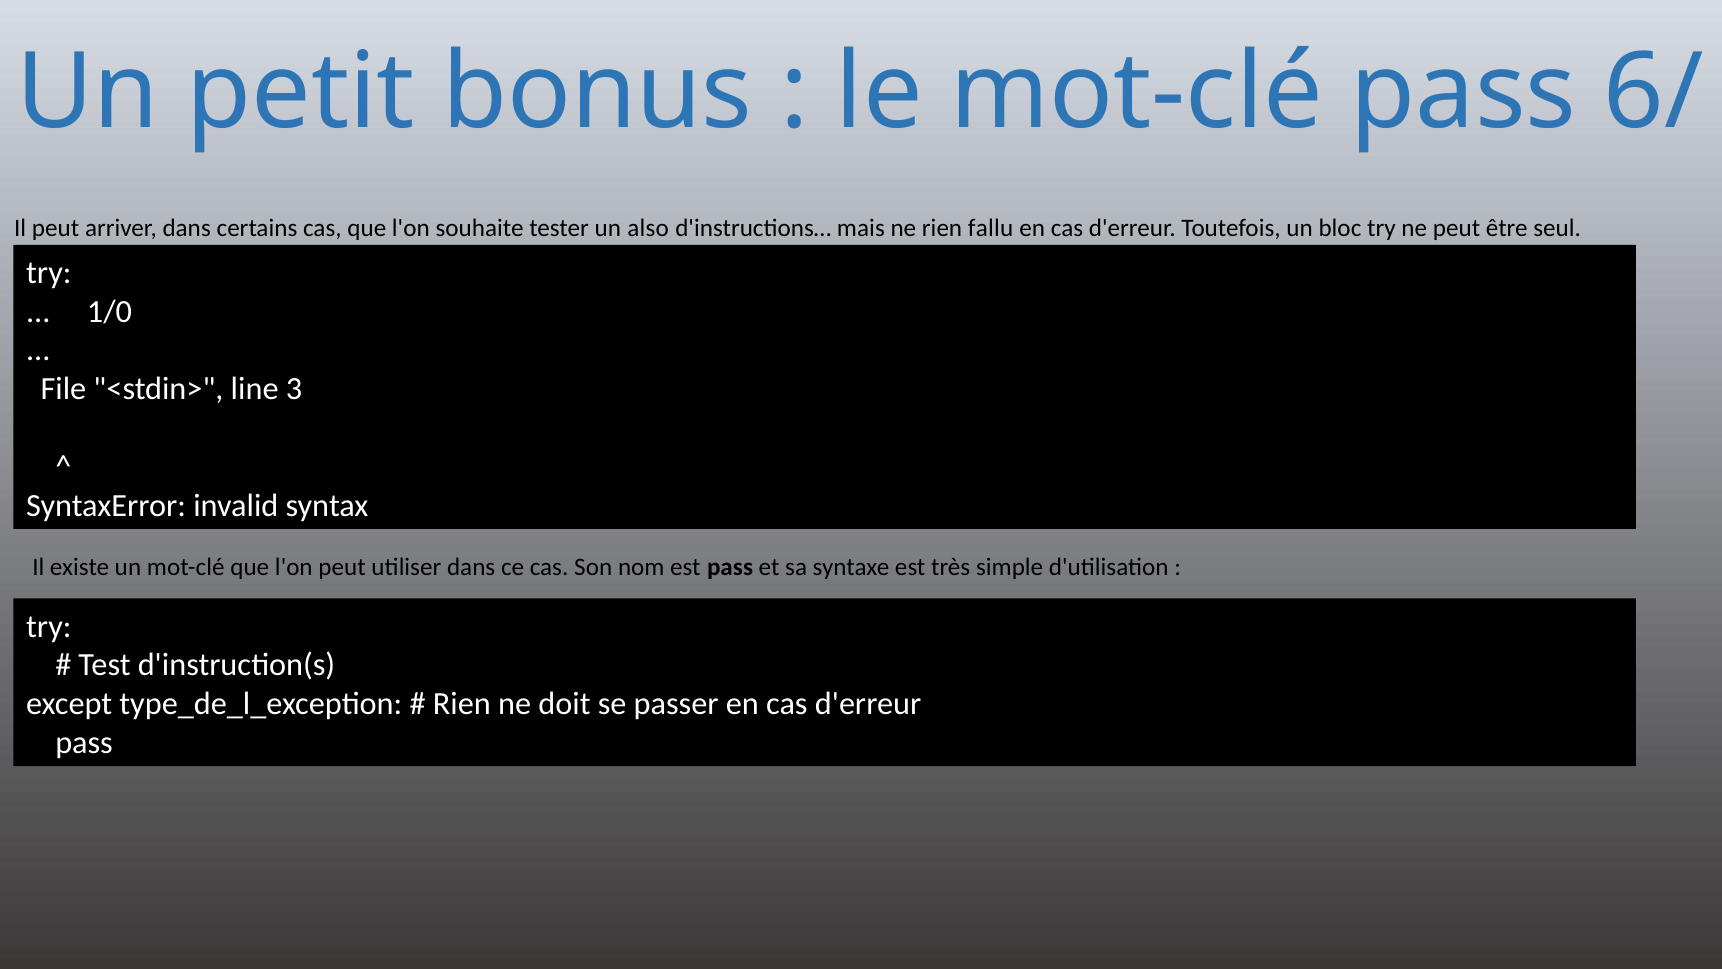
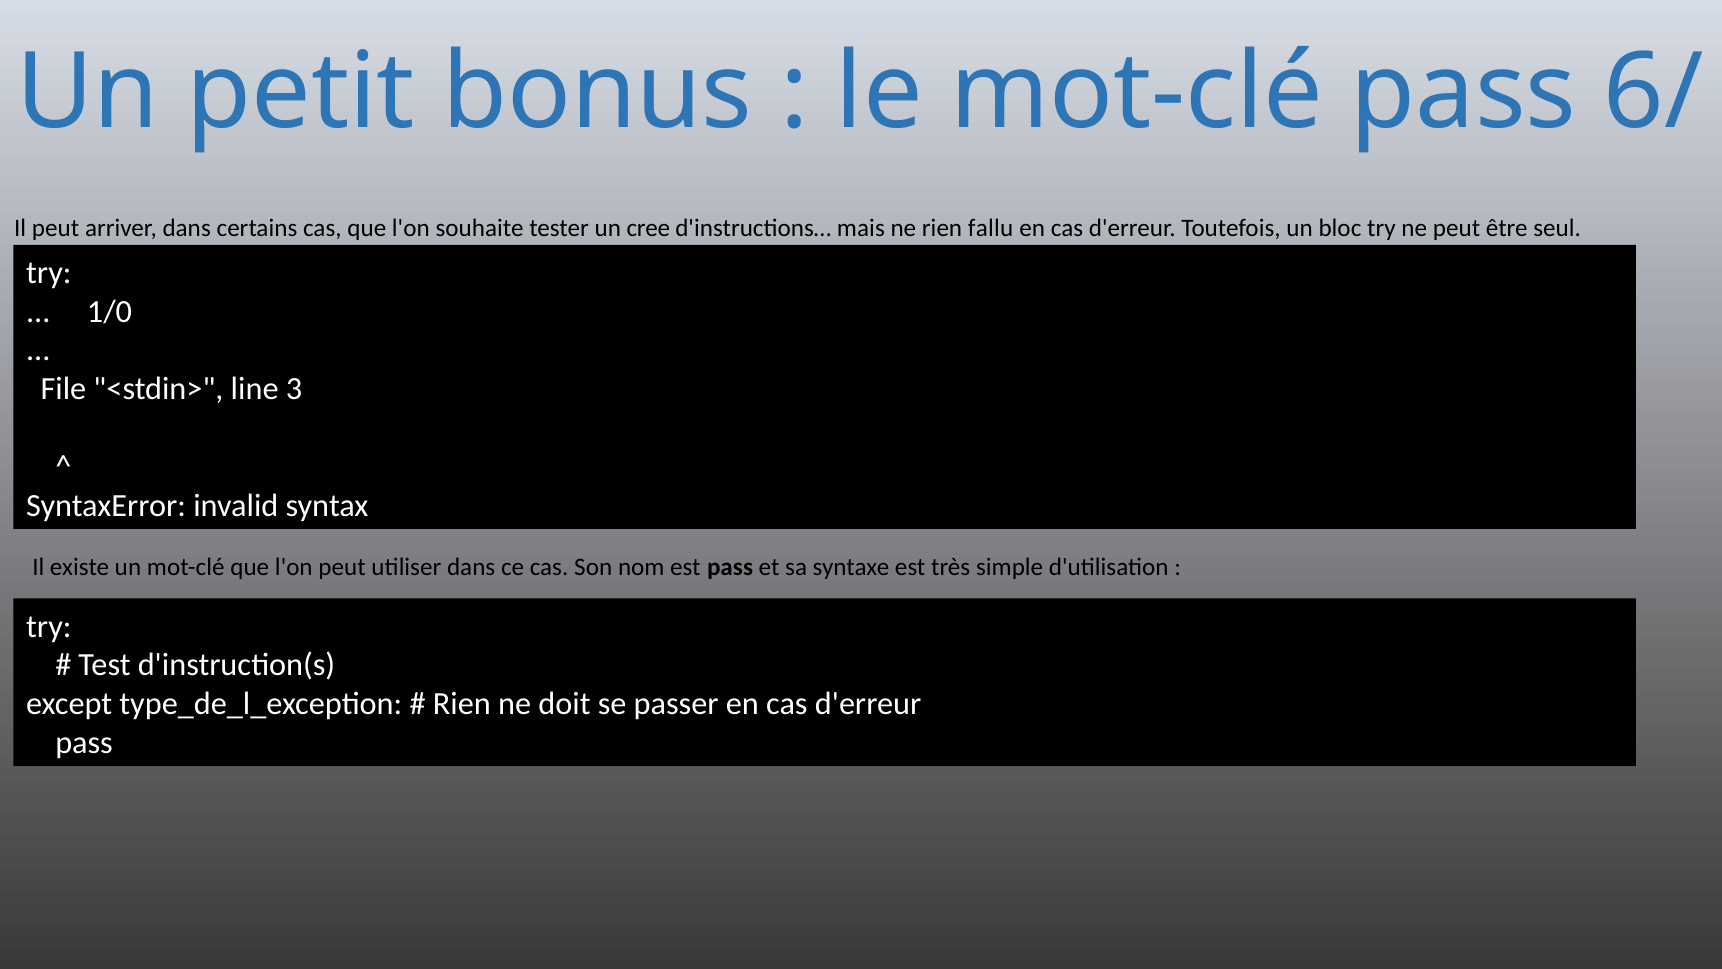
also: also -> cree (648, 228)
